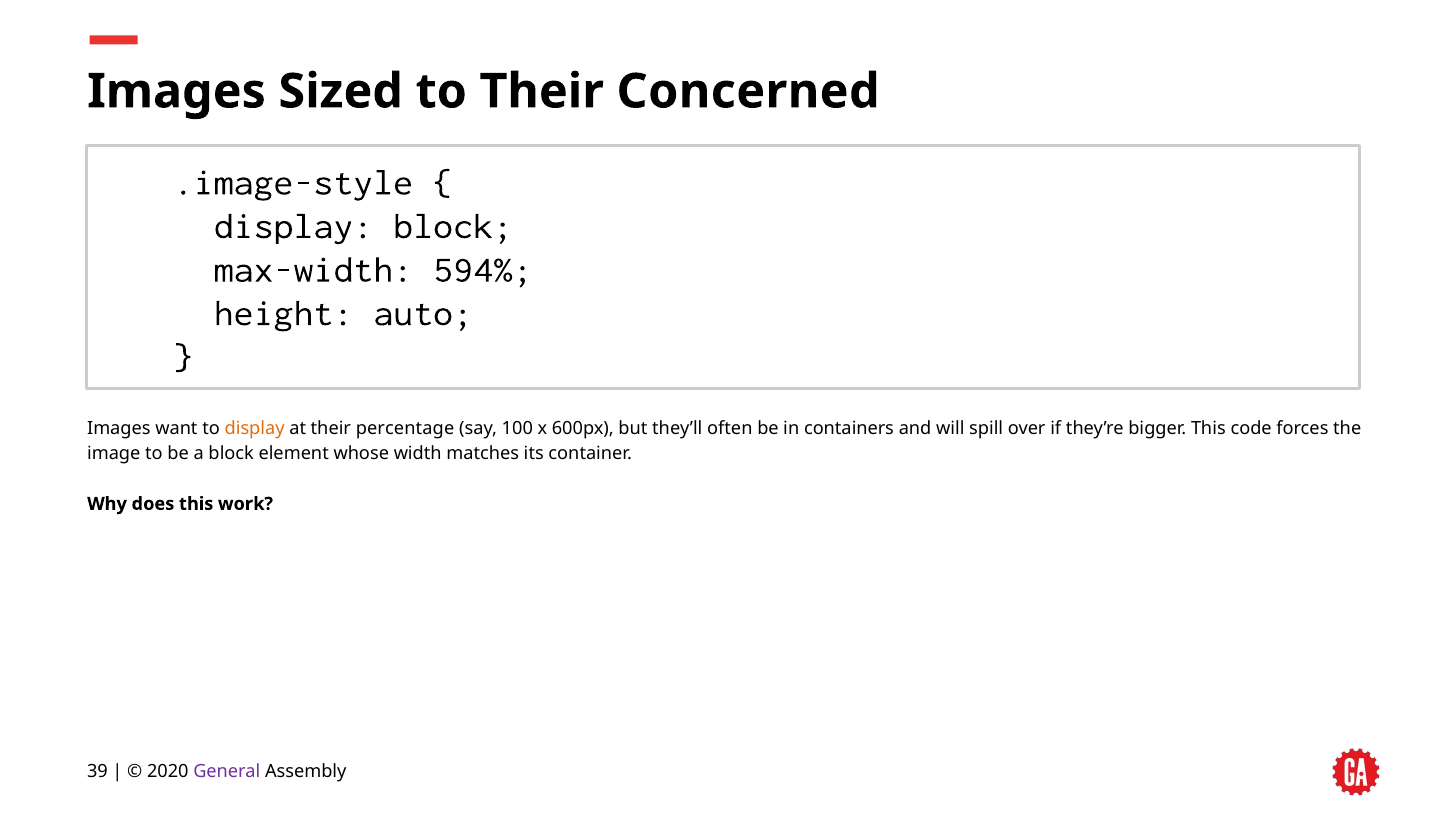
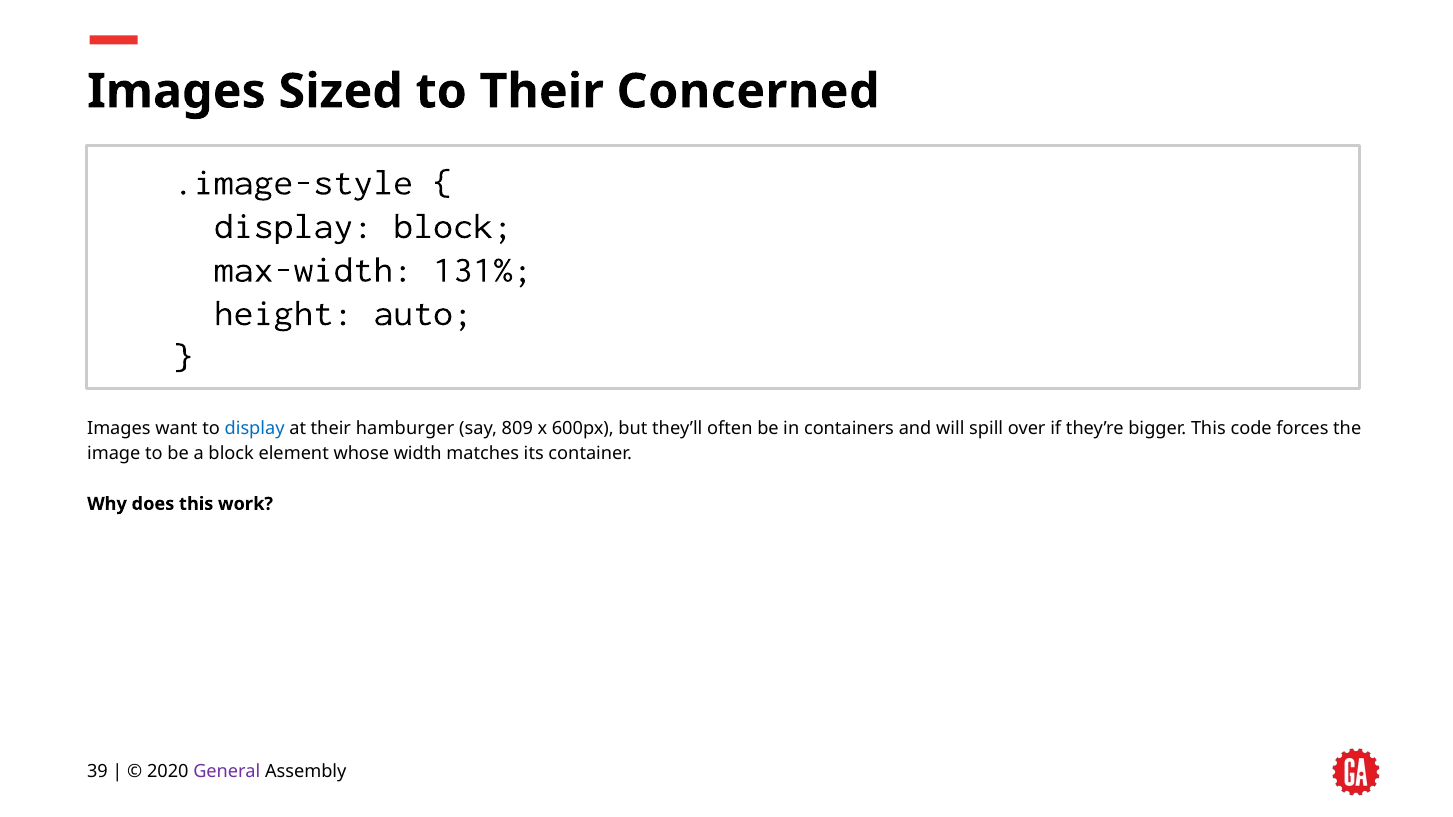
594%: 594% -> 131% (483, 270)
display colour: orange -> blue (255, 429)
percentage: percentage -> hamburger (405, 429)
100: 100 -> 809 (517, 429)
